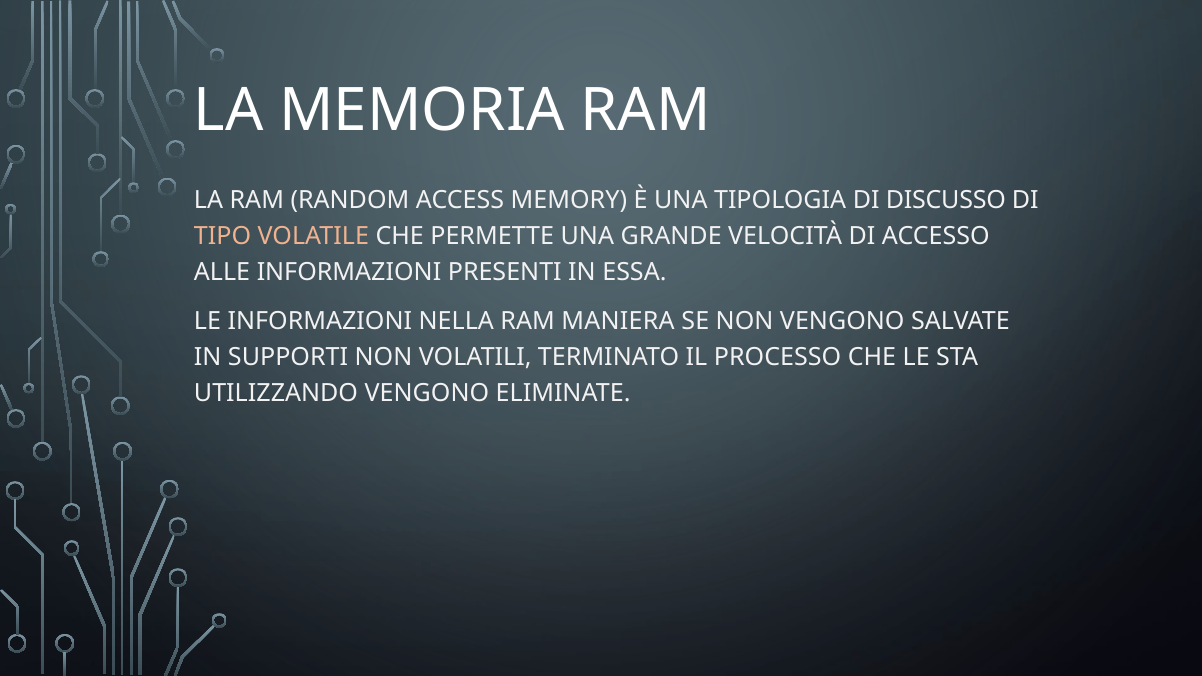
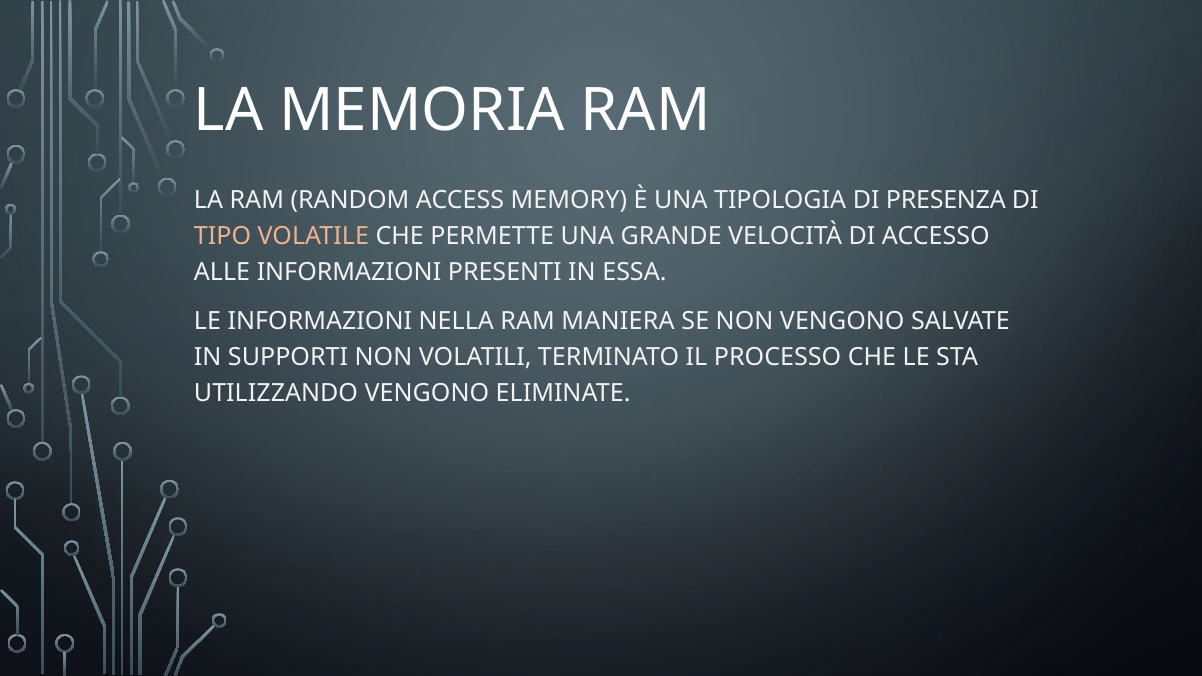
DISCUSSO: DISCUSSO -> PRESENZA (946, 200)
